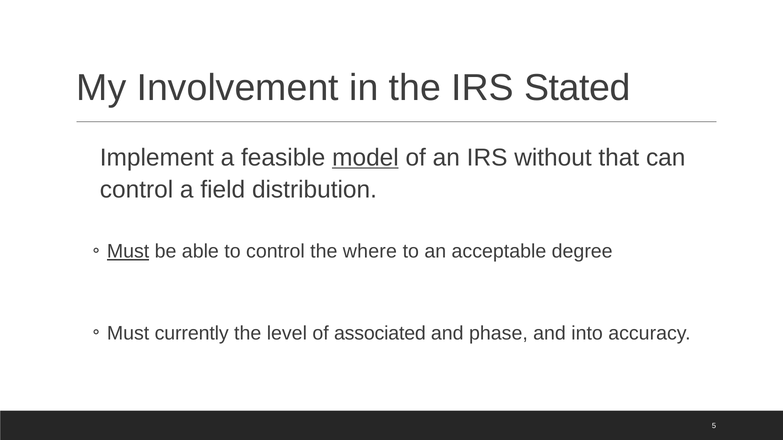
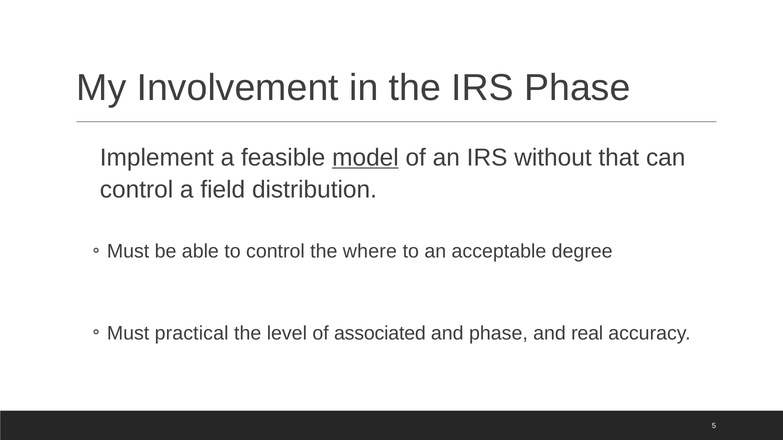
IRS Stated: Stated -> Phase (577, 88)
Must underline: present -> none (128, 252)
currently: currently -> practical (192, 333)
into: into -> real (587, 333)
